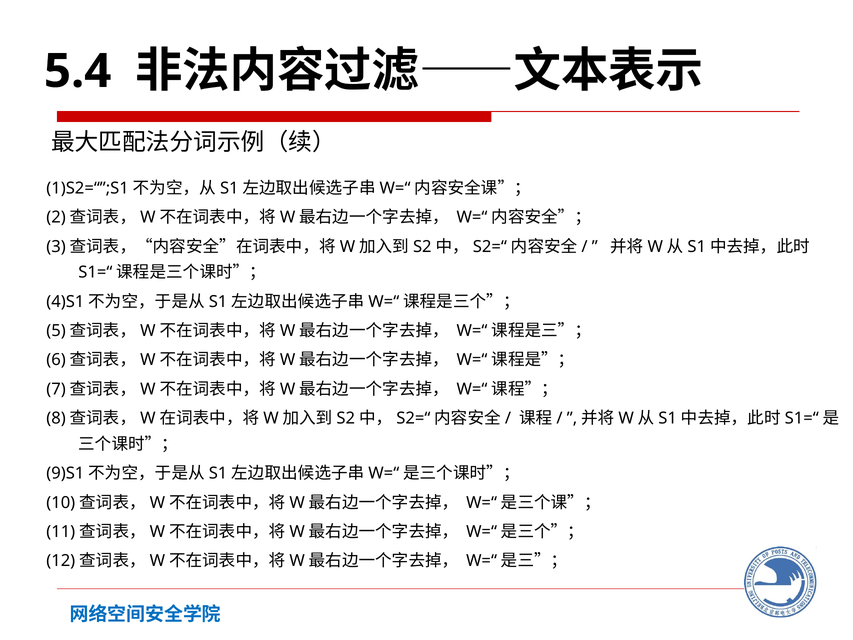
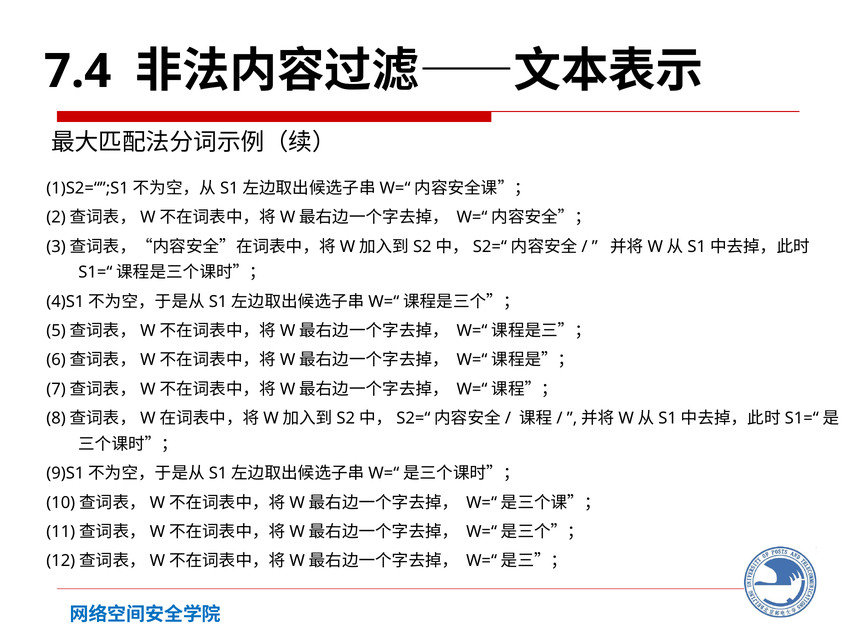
5.4: 5.4 -> 7.4 (78, 71)
